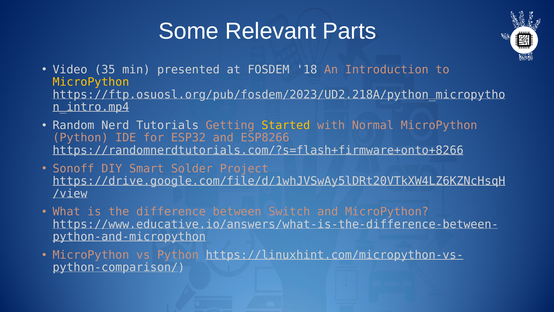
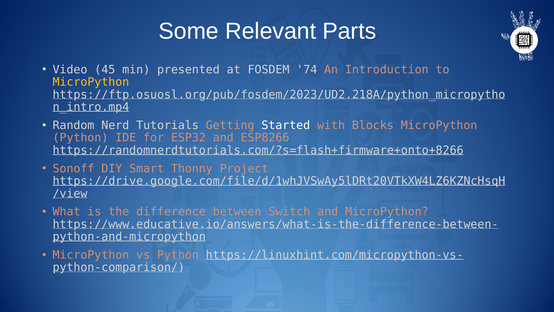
35: 35 -> 45 (105, 70)
18: 18 -> 74 (307, 70)
Started colour: yellow -> white (286, 125)
Normal: Normal -> Blocks (373, 125)
Solder: Solder -> Thonny (192, 168)
